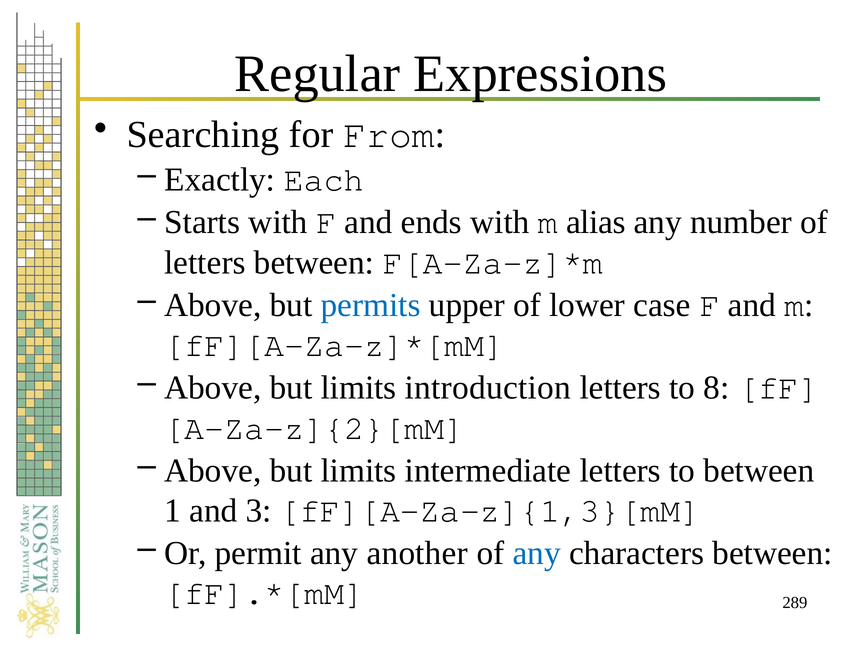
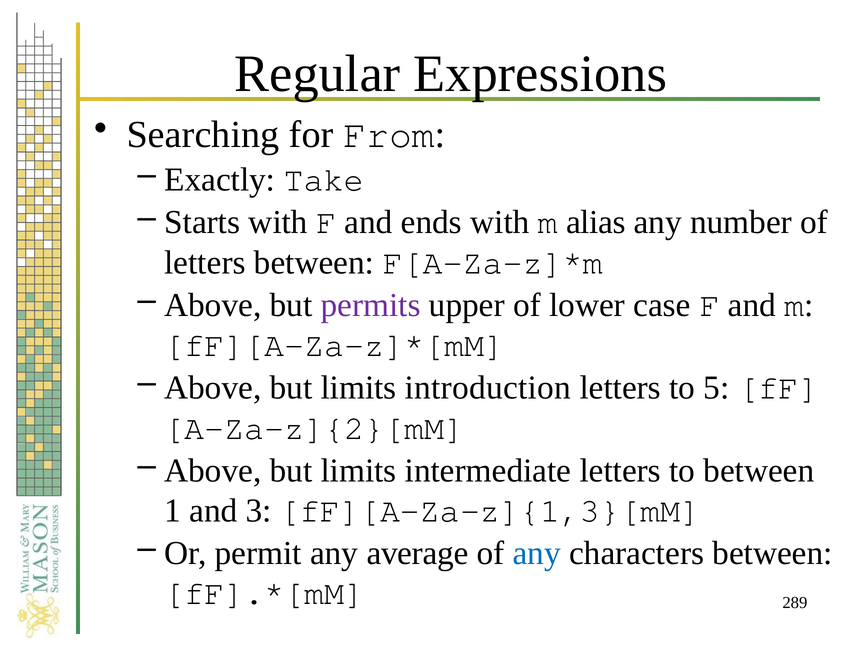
Each: Each -> Take (324, 180)
permits colour: blue -> purple (371, 305)
8: 8 -> 5 (716, 387)
another: another -> average (418, 553)
